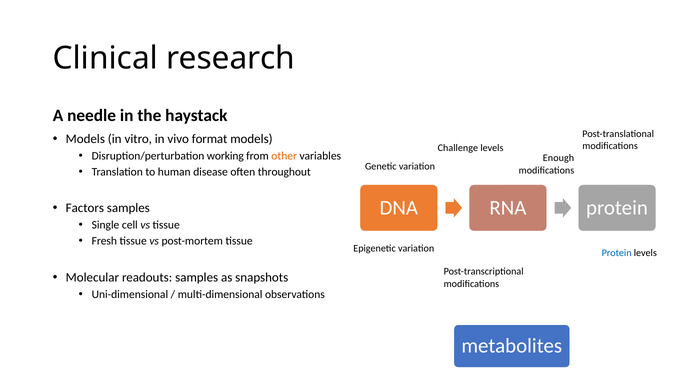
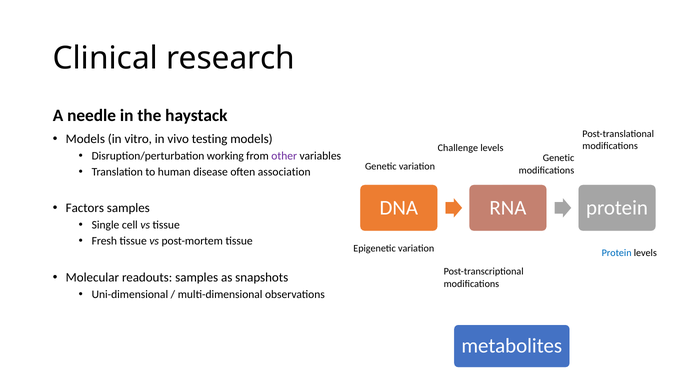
format: format -> testing (210, 139)
other colour: orange -> purple (284, 156)
Enough: Enough -> Genetic (559, 158)
throughout: throughout -> association (284, 172)
